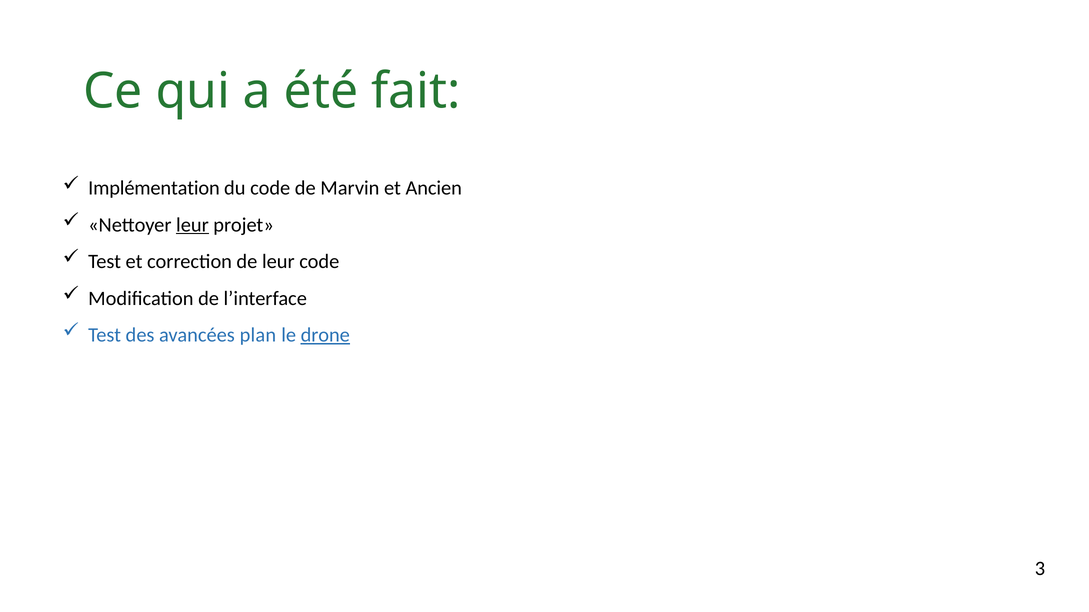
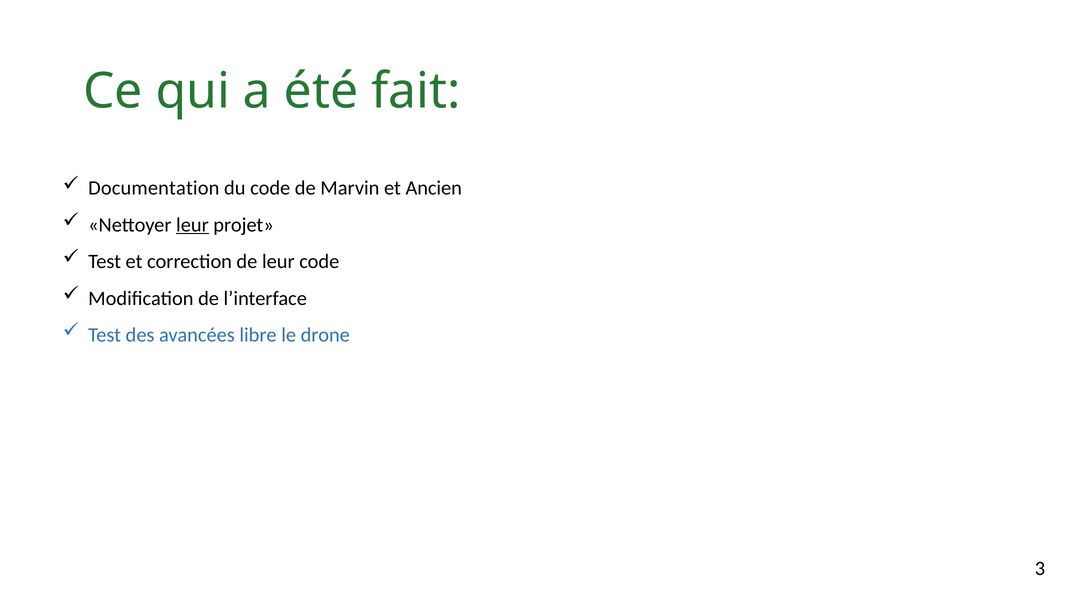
Implémentation: Implémentation -> Documentation (154, 188)
plan: plan -> libre (258, 335)
drone underline: present -> none (325, 335)
